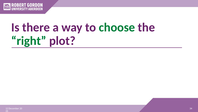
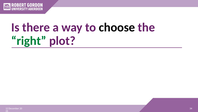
choose colour: green -> black (117, 27)
